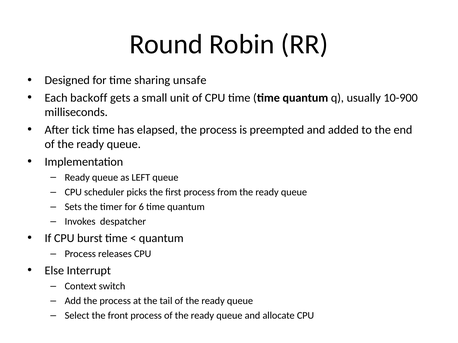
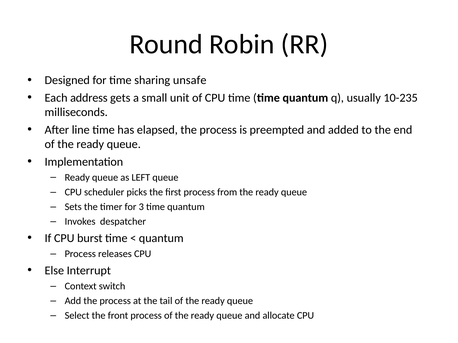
backoff: backoff -> address (89, 98)
10-900: 10-900 -> 10-235 (401, 98)
tick: tick -> line (81, 130)
6: 6 -> 3 (141, 207)
